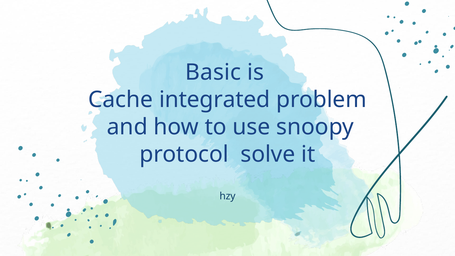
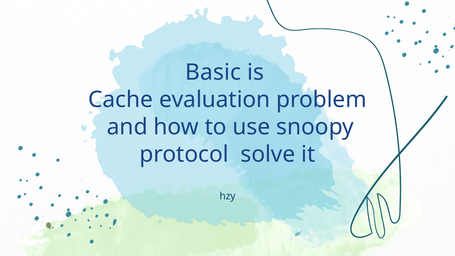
integrated: integrated -> evaluation (215, 100)
